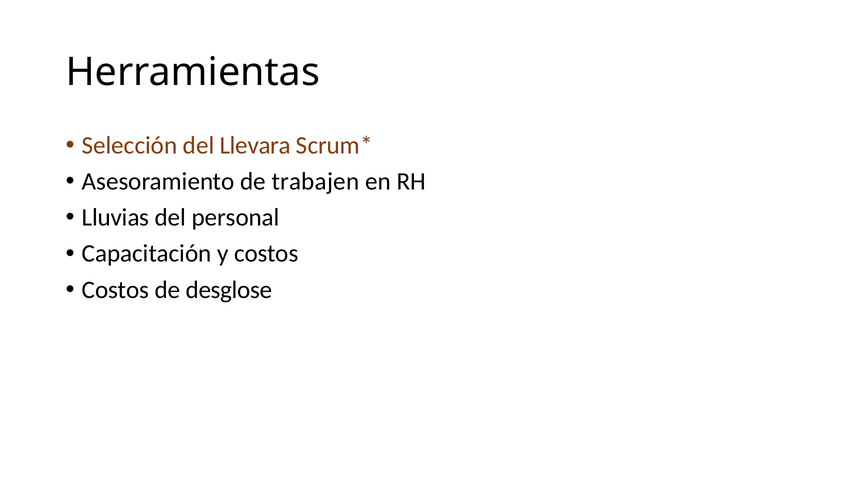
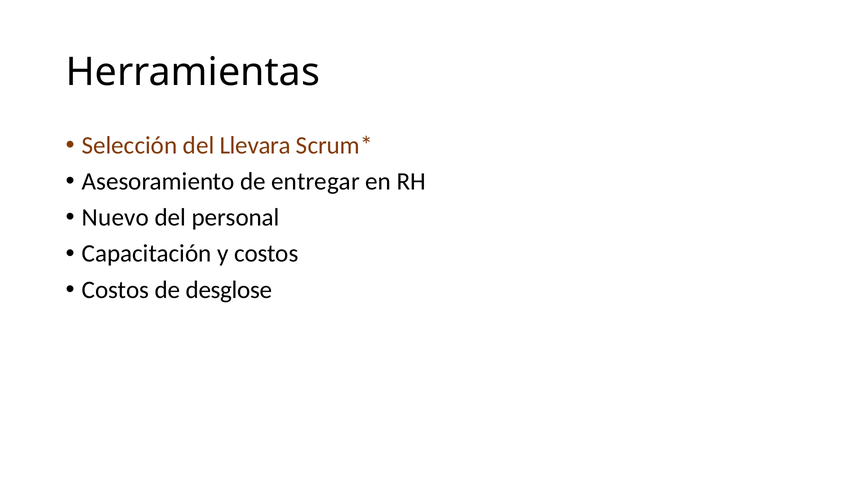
trabajen: trabajen -> entregar (316, 182)
Lluvias: Lluvias -> Nuevo (115, 218)
